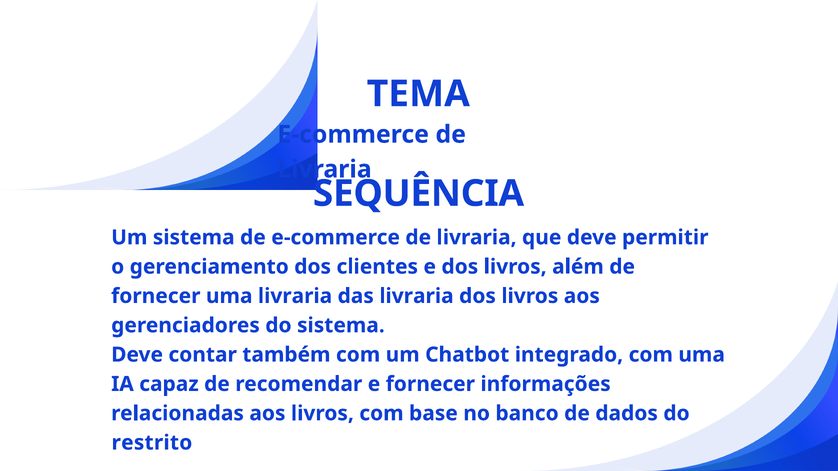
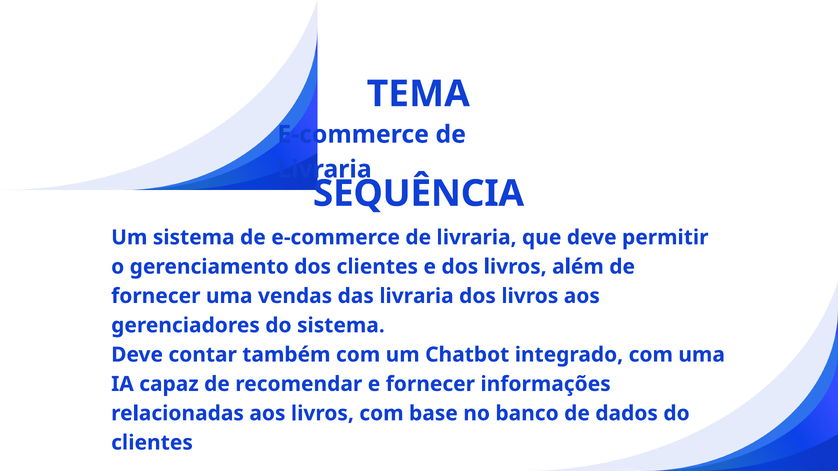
uma livraria: livraria -> vendas (295, 296)
restrito: restrito -> clientes (152, 443)
